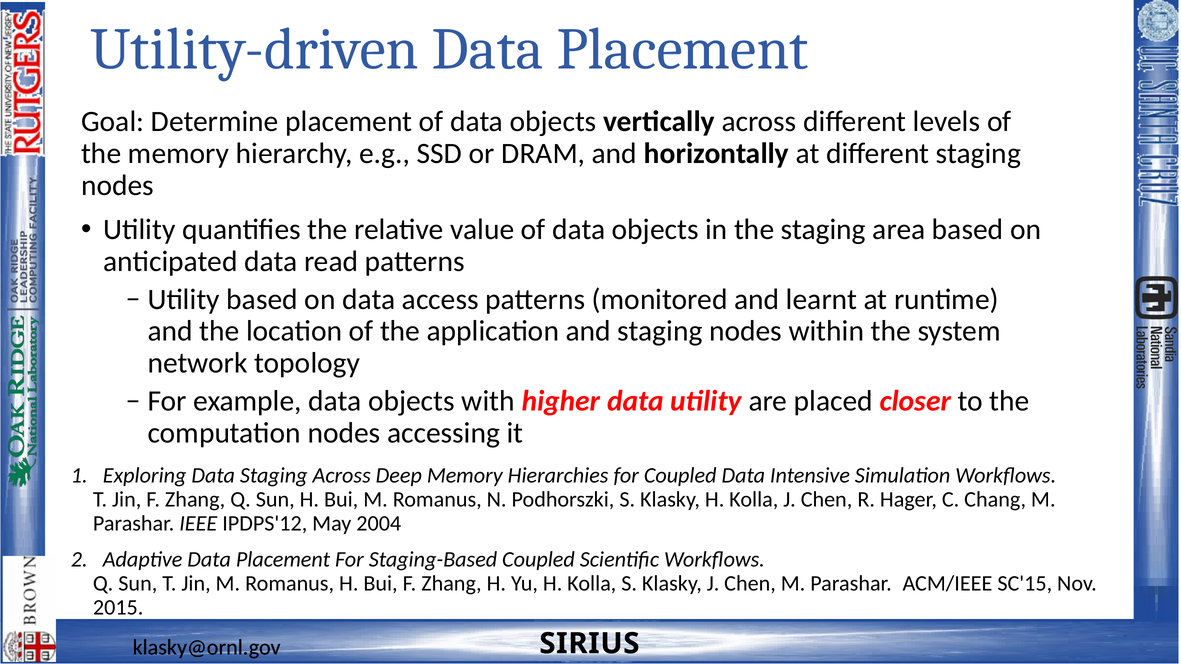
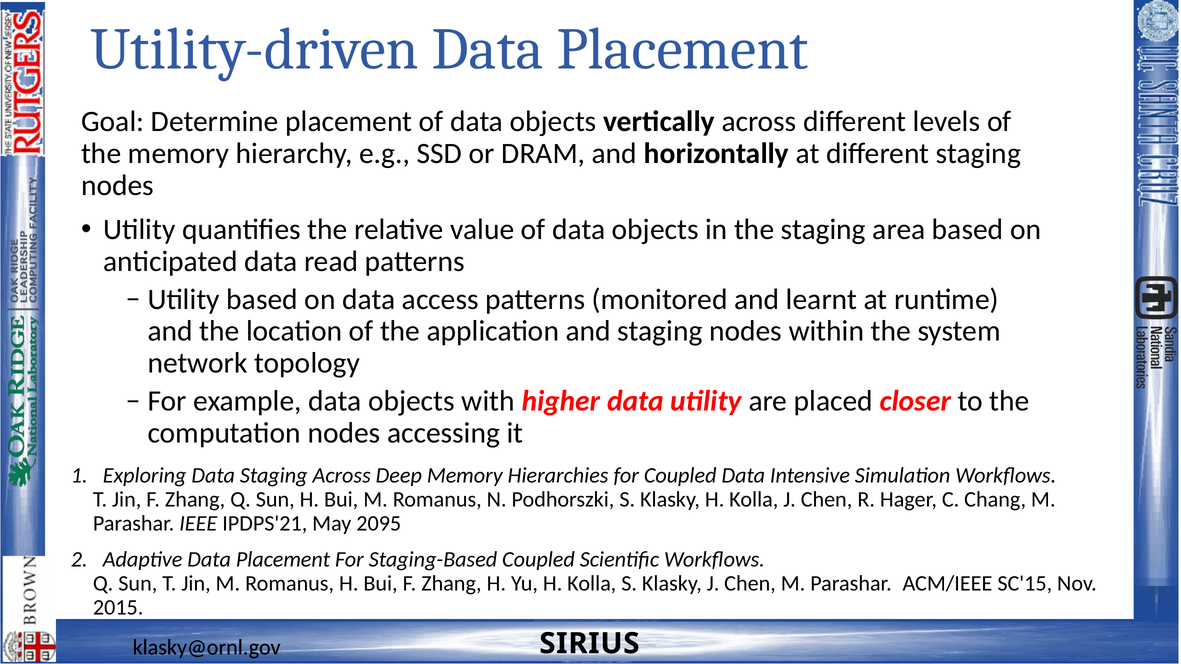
IPDPS'12: IPDPS'12 -> IPDPS'21 (265, 524)
2004: 2004 -> 2095 (379, 524)
